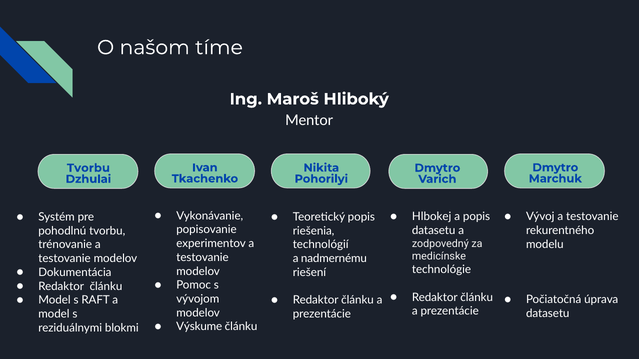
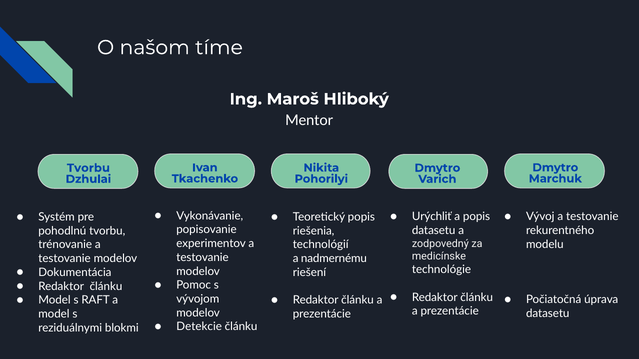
Hlbokej: Hlbokej -> Urýchliť (432, 217)
Výskume: Výskume -> Detekcie (199, 327)
